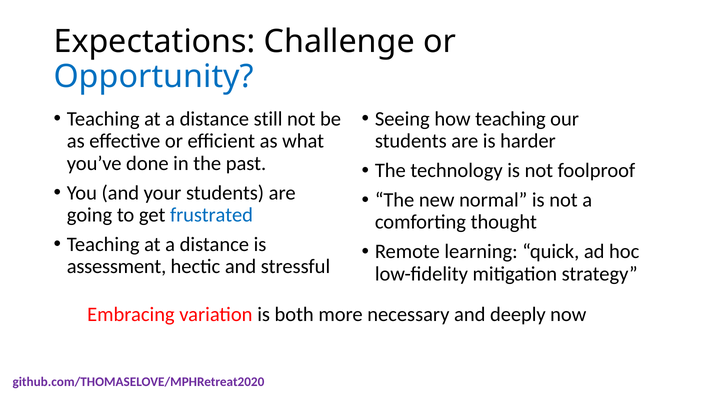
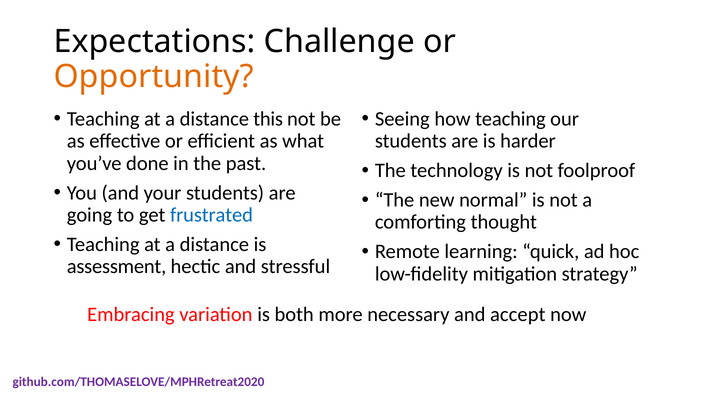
Opportunity colour: blue -> orange (154, 77)
still: still -> this (268, 119)
deeply: deeply -> accept (518, 315)
